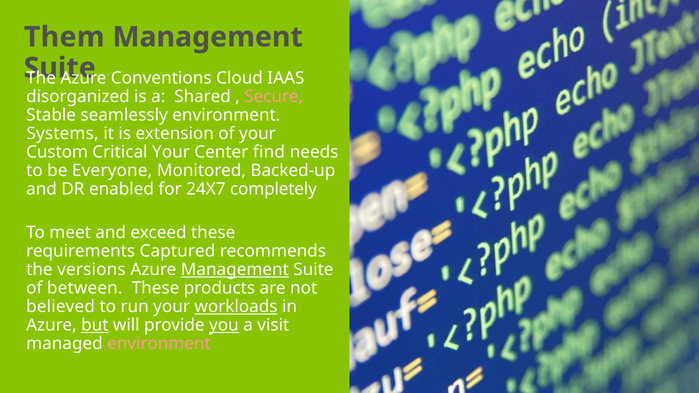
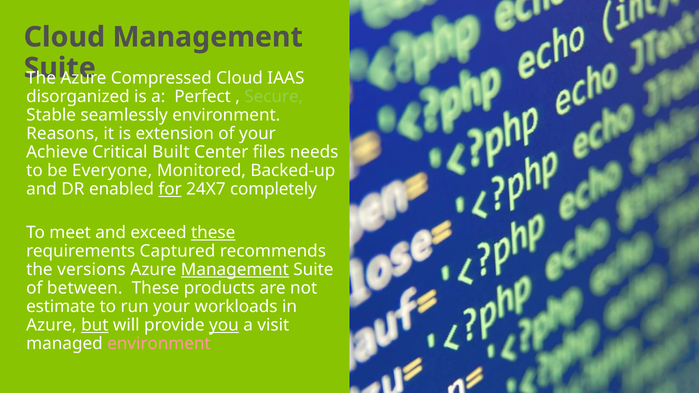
Them: Them -> Cloud (64, 37)
Conventions: Conventions -> Compressed (161, 78)
Shared: Shared -> Perfect (203, 97)
Secure colour: pink -> light green (274, 97)
Systems: Systems -> Reasons (63, 134)
Custom: Custom -> Achieve (57, 152)
Critical Your: Your -> Built (171, 152)
find: find -> files (269, 152)
for underline: none -> present (170, 189)
these underline: none -> present (213, 233)
believed: believed -> estimate (61, 307)
workloads underline: present -> none (236, 307)
